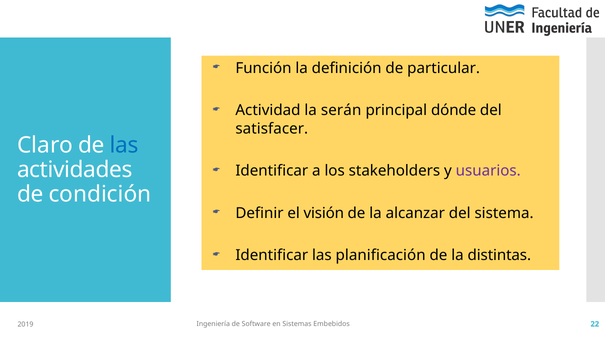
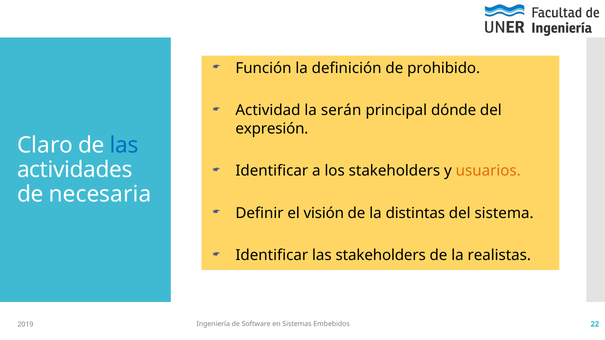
particular: particular -> prohibido (444, 68)
satisfacer: satisfacer -> expresión (272, 129)
usuarios colour: purple -> orange (488, 171)
condición: condición -> necesaria (100, 194)
alcanzar: alcanzar -> distintas (415, 213)
las planificación: planificación -> stakeholders (381, 256)
distintas: distintas -> realistas (499, 256)
